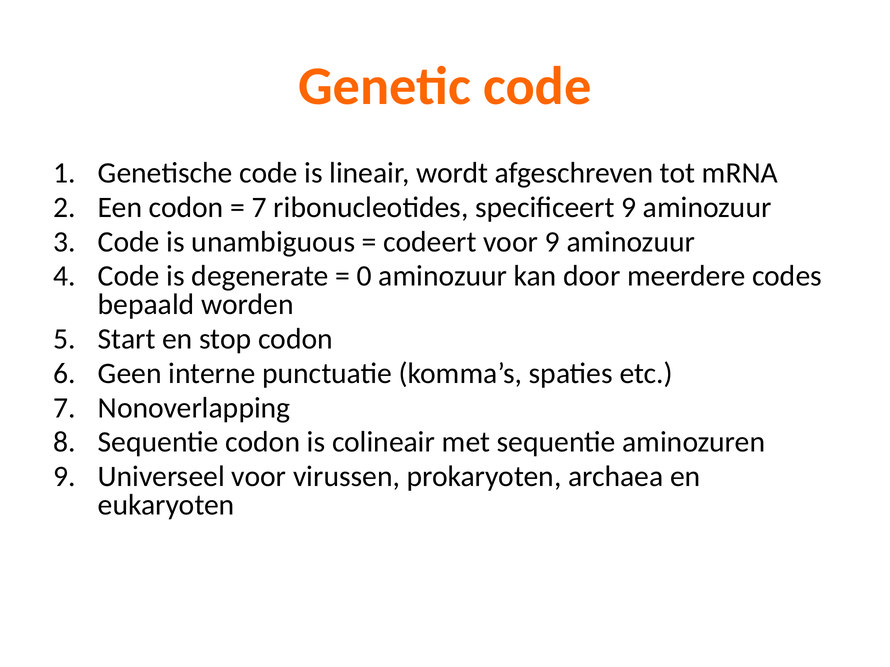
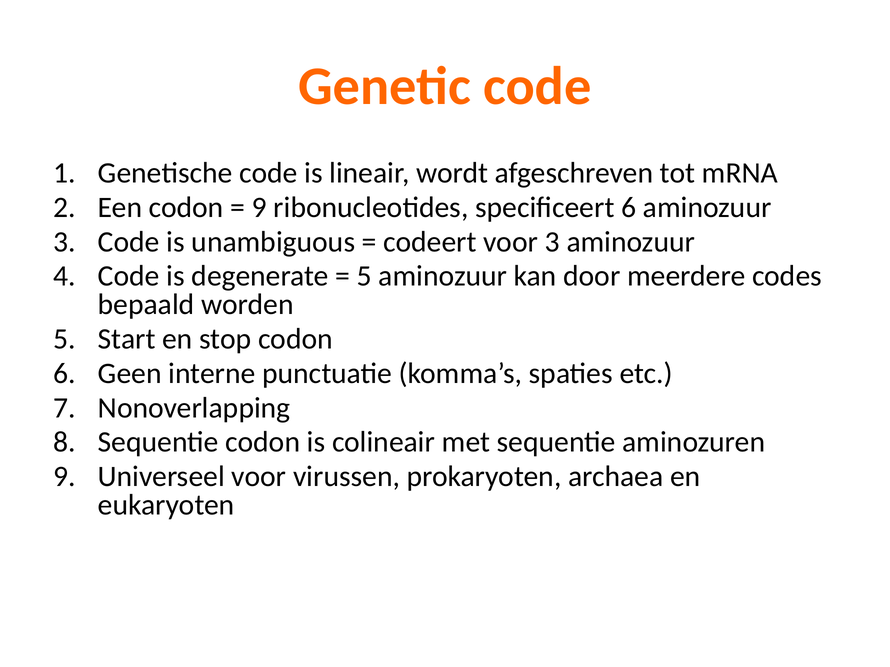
7: 7 -> 9 (259, 208)
specificeert 9: 9 -> 6 (629, 208)
voor 9: 9 -> 3 (552, 242)
0: 0 -> 5 (364, 276)
